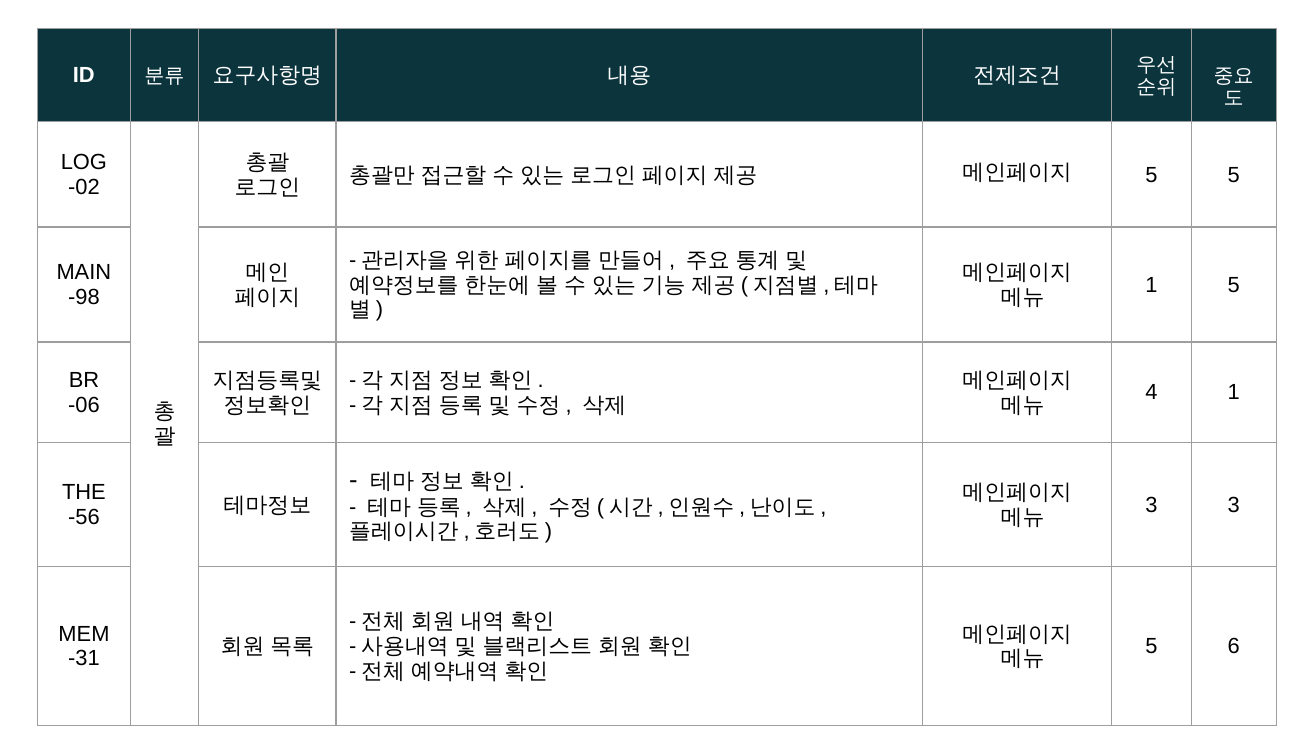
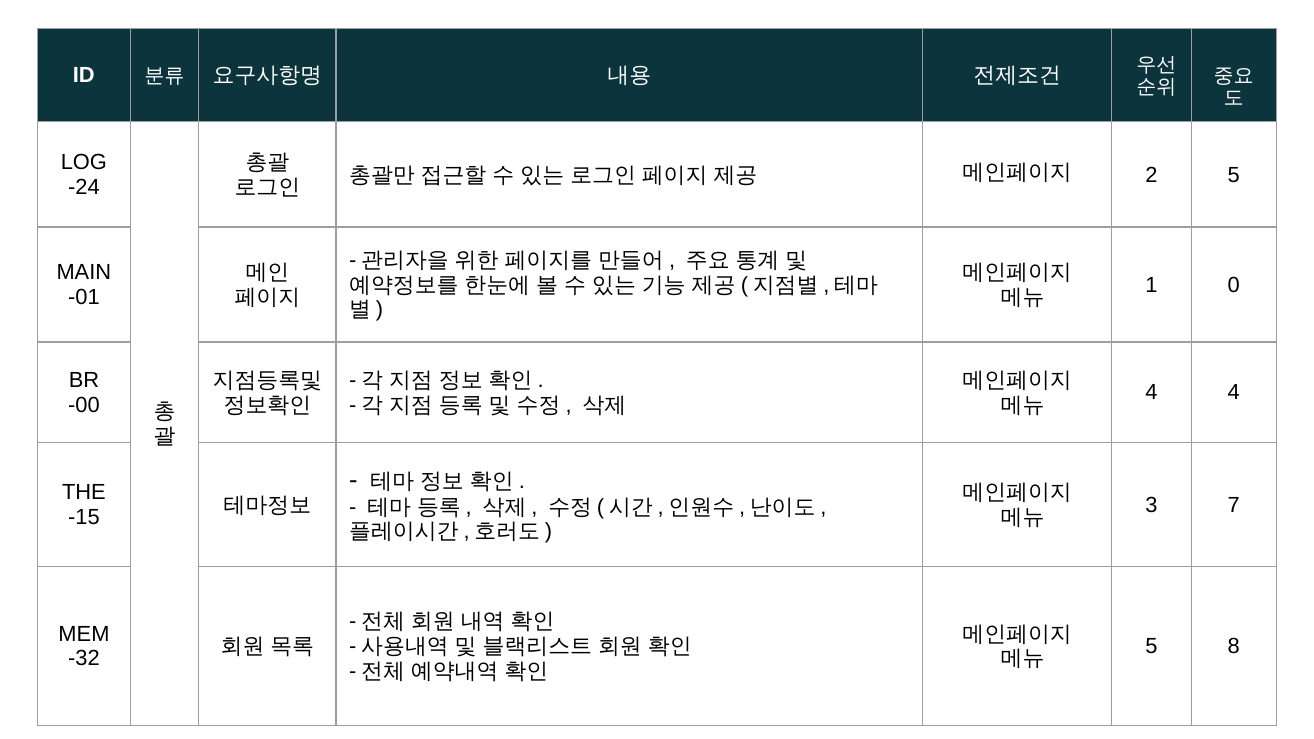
5: 5 -> 2 (1152, 175)
-02: -02 -> -24 (84, 187)
1 5: 5 -> 0 (1234, 285)
-98: -98 -> -01 (84, 297)
4 1: 1 -> 4 (1234, 393)
-06: -06 -> -00 (84, 405)
3 3: 3 -> 7 (1234, 505)
-56: -56 -> -15 (84, 517)
6: 6 -> 8 (1234, 646)
-31: -31 -> -32 (84, 659)
